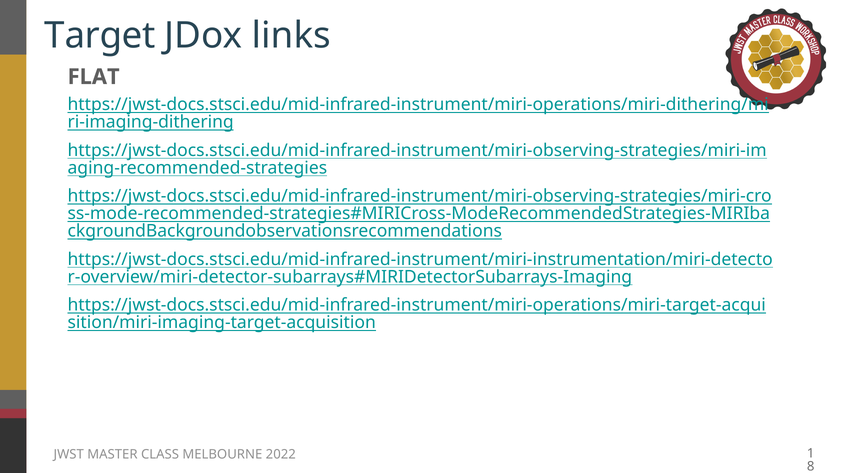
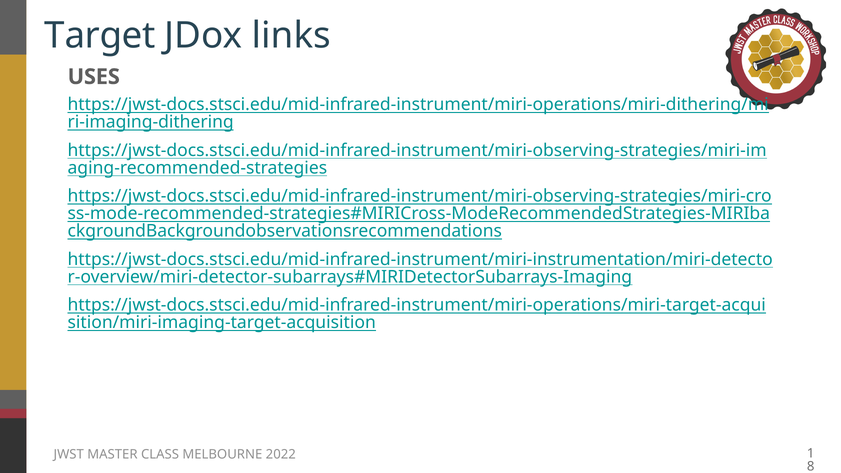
FLAT: FLAT -> USES (94, 77)
